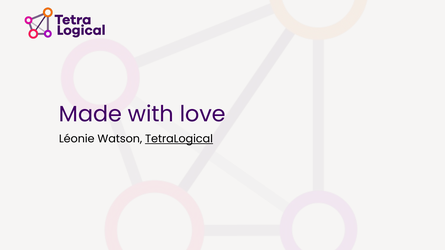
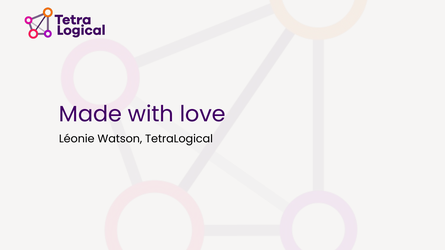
TetraLogical underline: present -> none (179, 139)
